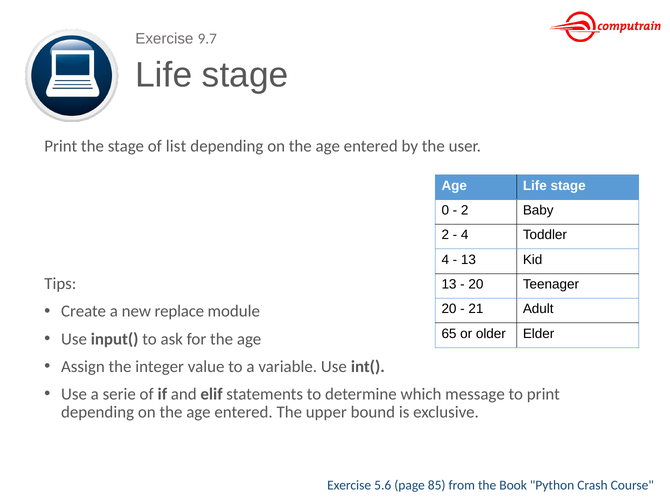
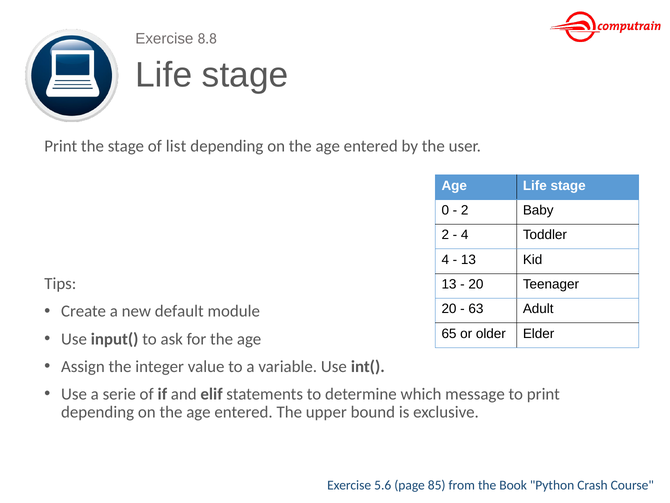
9.7: 9.7 -> 8.8 (207, 39)
21: 21 -> 63 (476, 309)
replace: replace -> default (179, 311)
